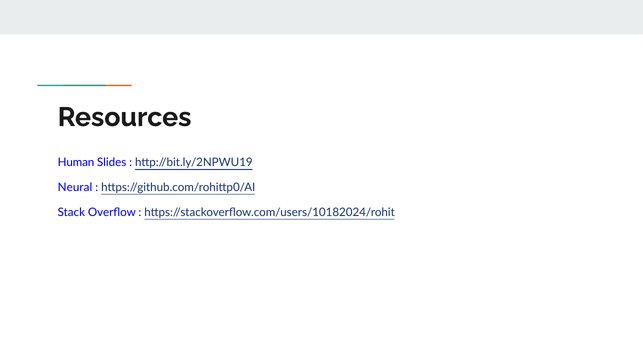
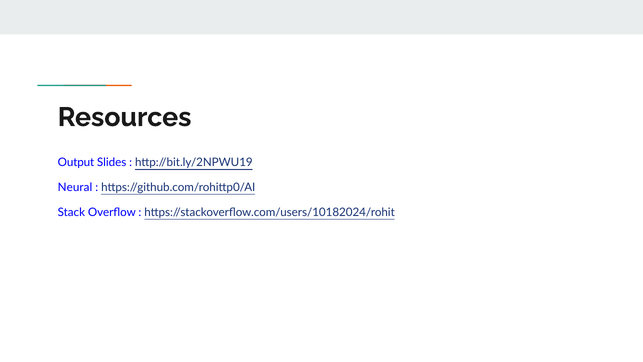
Human: Human -> Output (76, 162)
